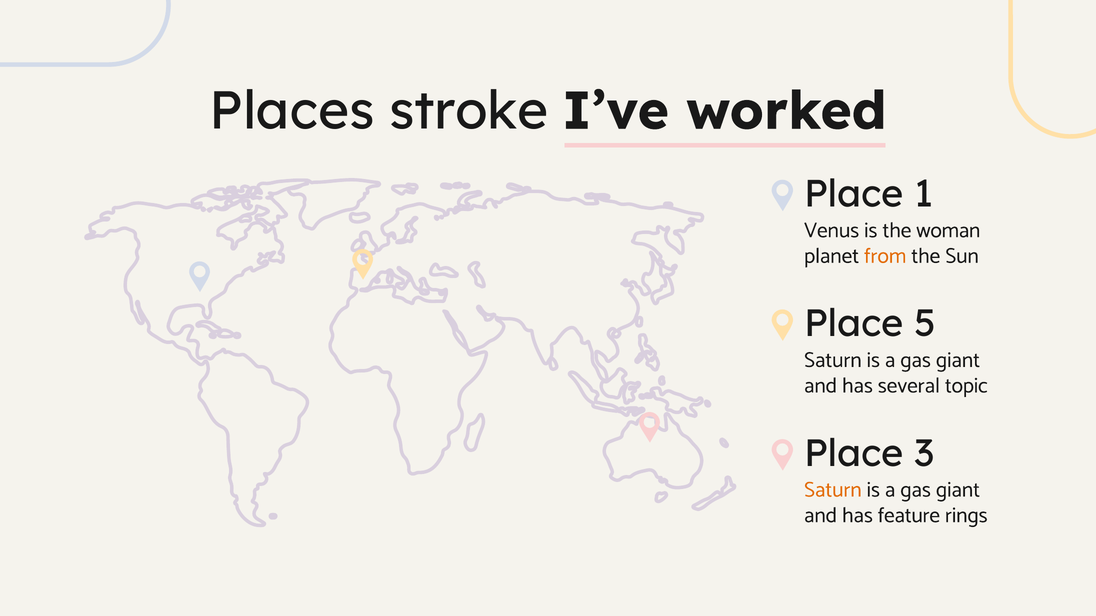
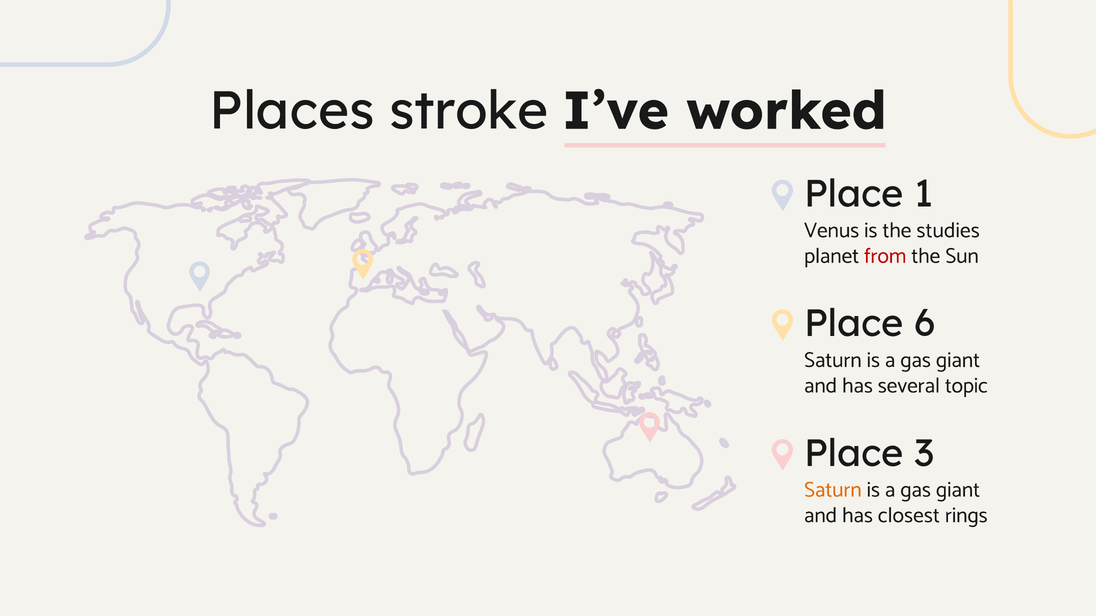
woman: woman -> studies (948, 230)
from colour: orange -> red (885, 256)
5: 5 -> 6 (925, 324)
feature: feature -> closest (909, 516)
